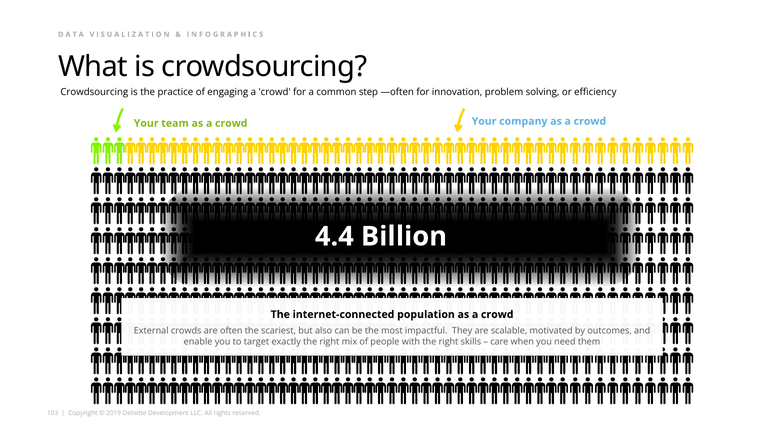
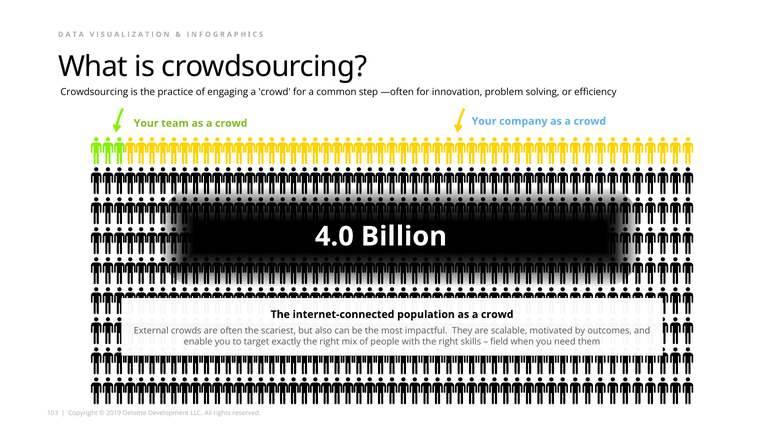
4.4: 4.4 -> 4.0 (334, 237)
care: care -> field (499, 342)
